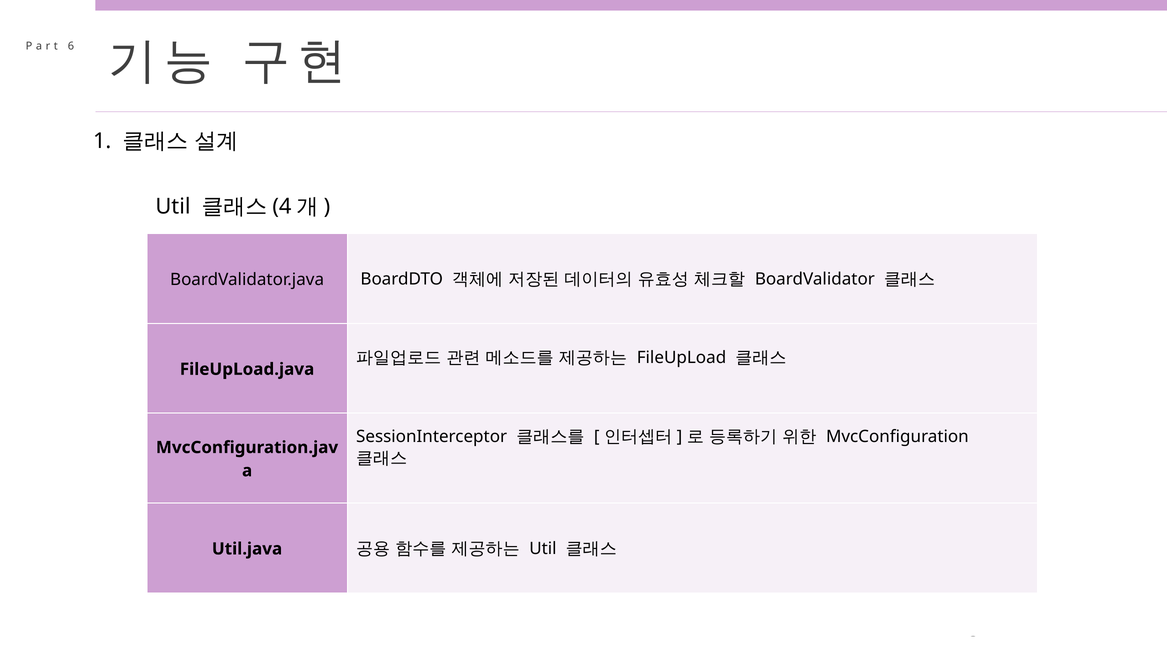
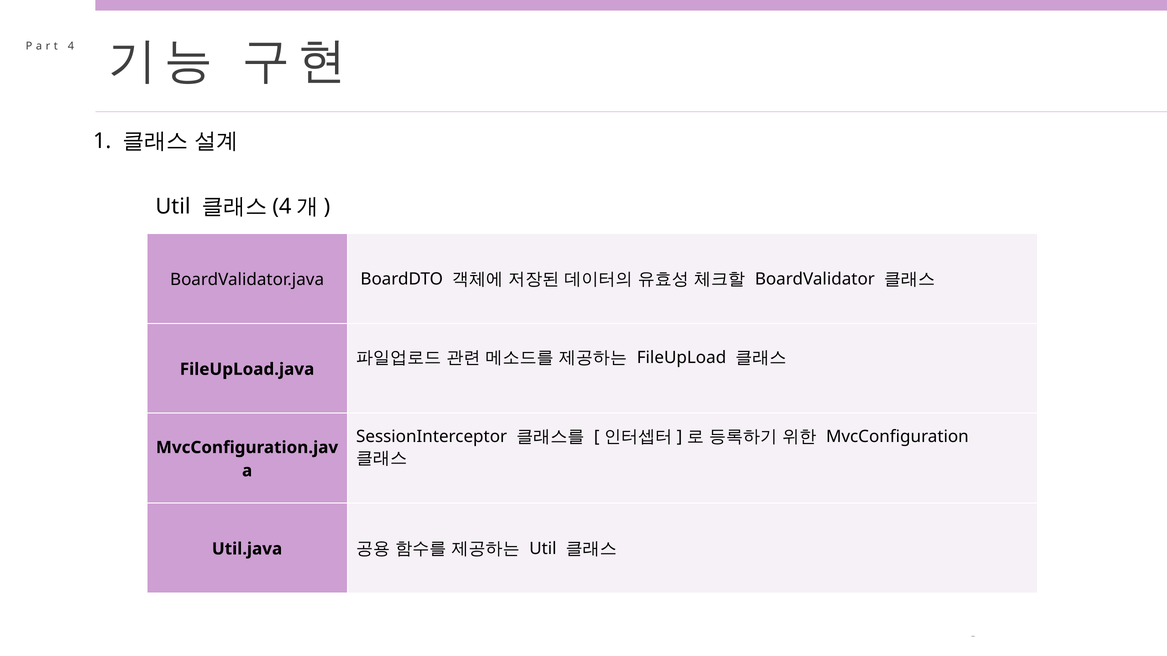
6: 6 -> 4 (71, 46)
